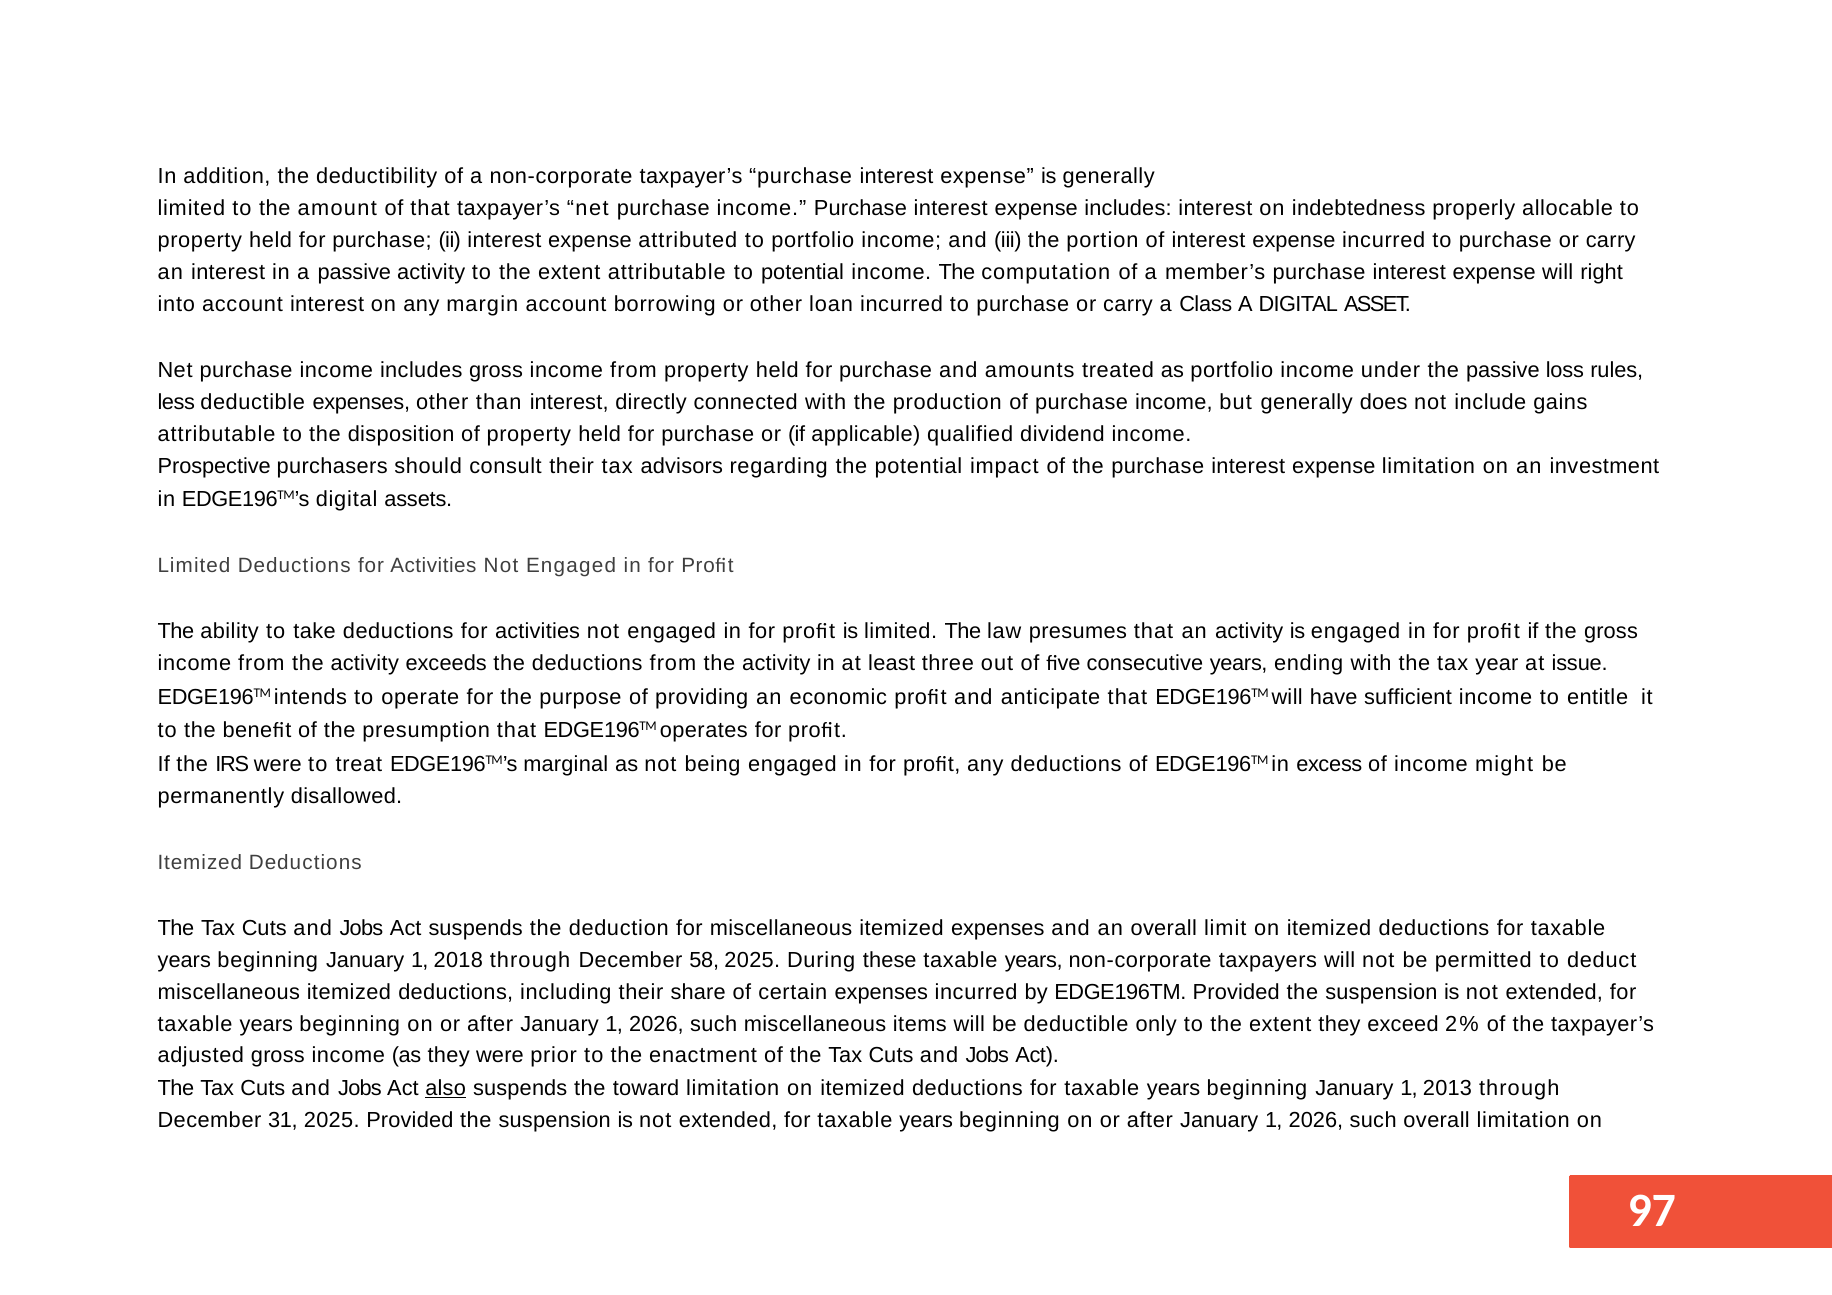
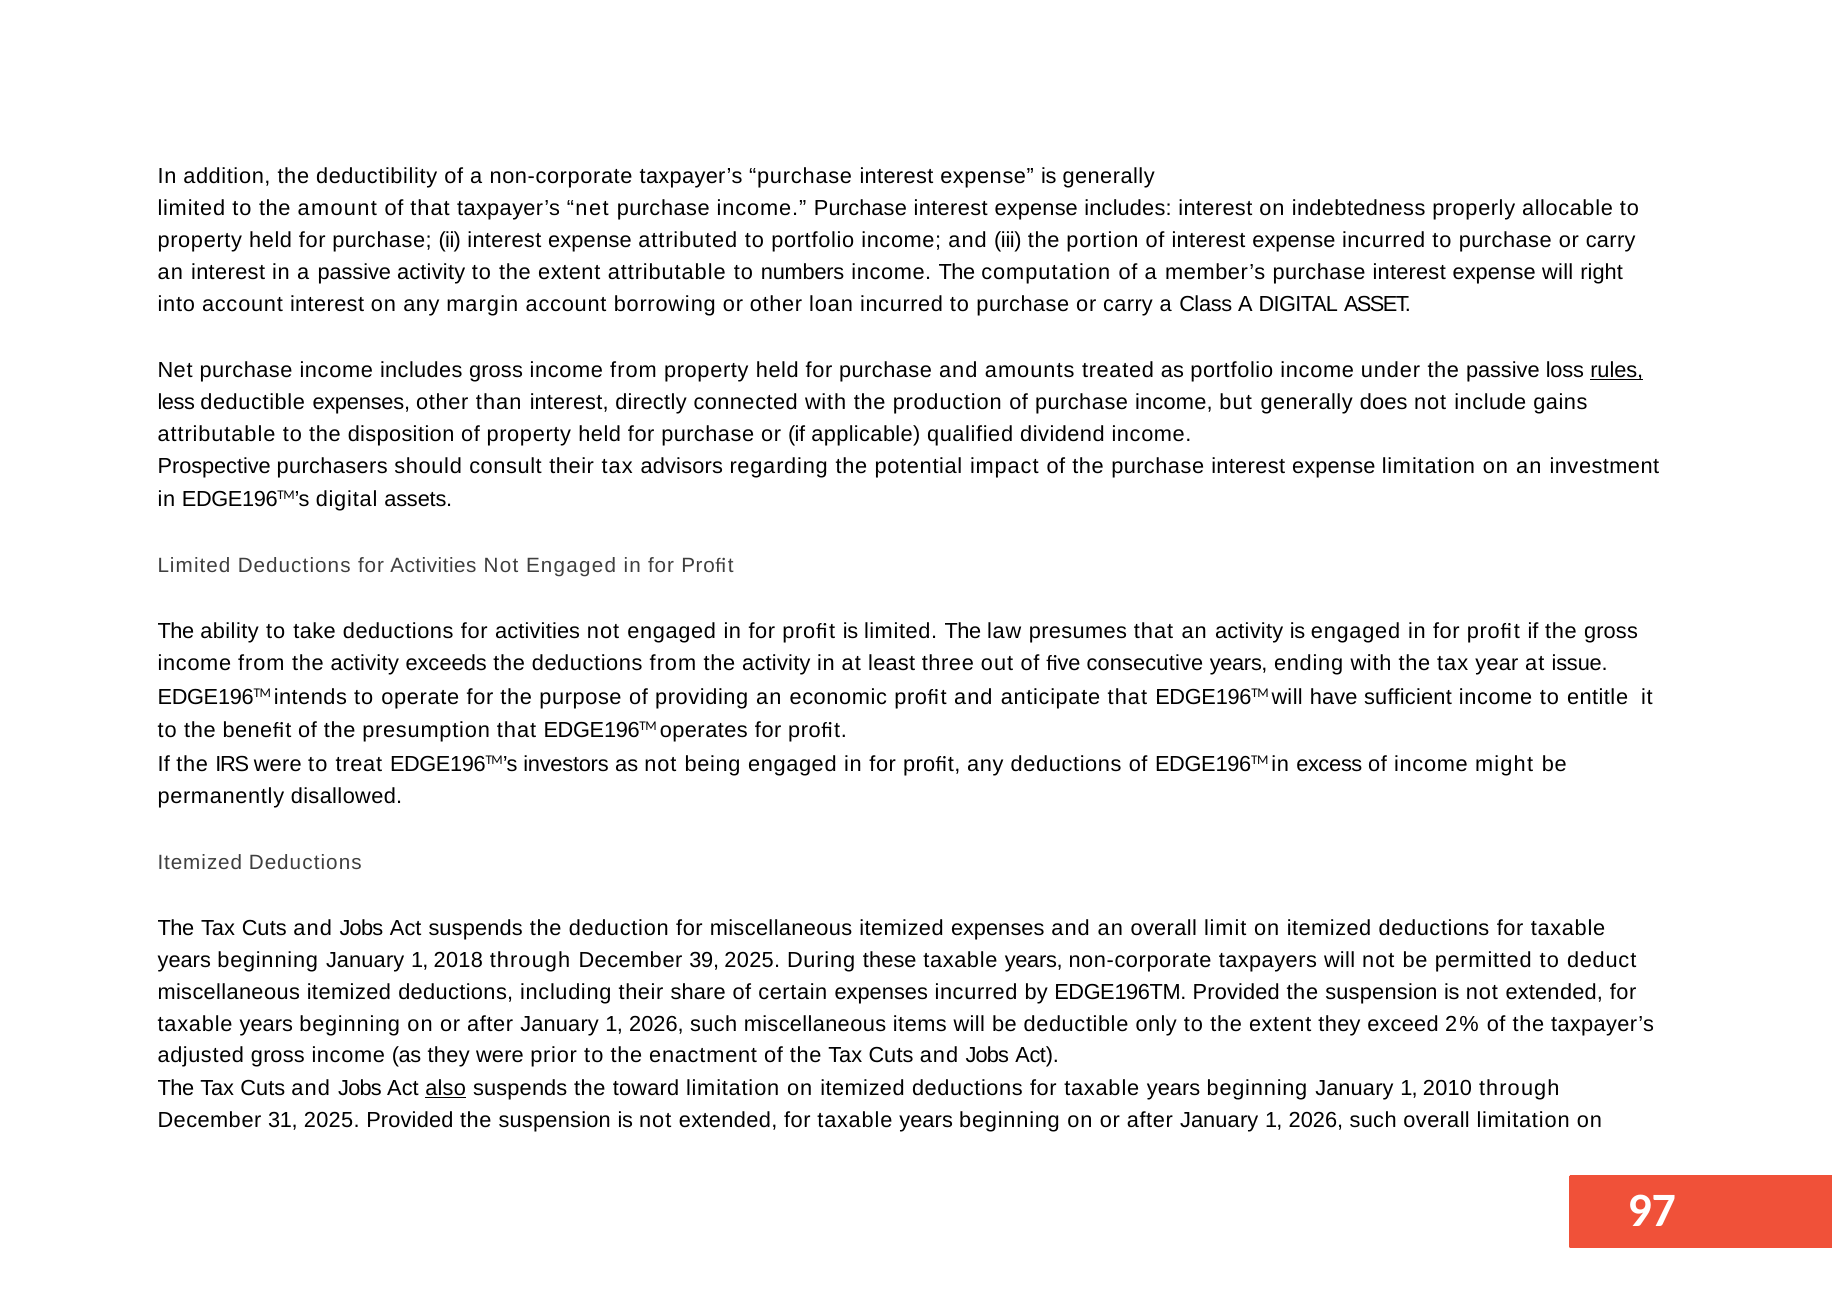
to potential: potential -> numbers (803, 272)
rules underline: none -> present (1617, 370)
marginal: marginal -> investors (566, 764)
58: 58 -> 39 (704, 960)
2013: 2013 -> 2010 (1447, 1088)
